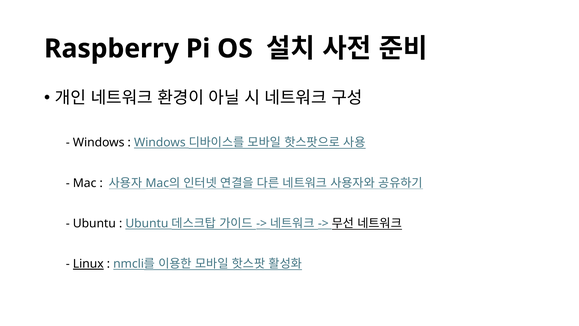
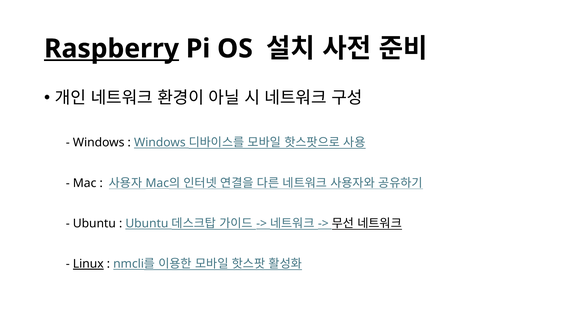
Raspberry underline: none -> present (112, 49)
